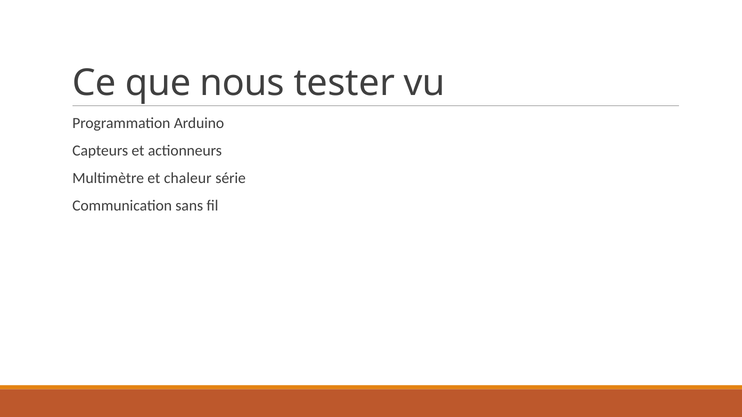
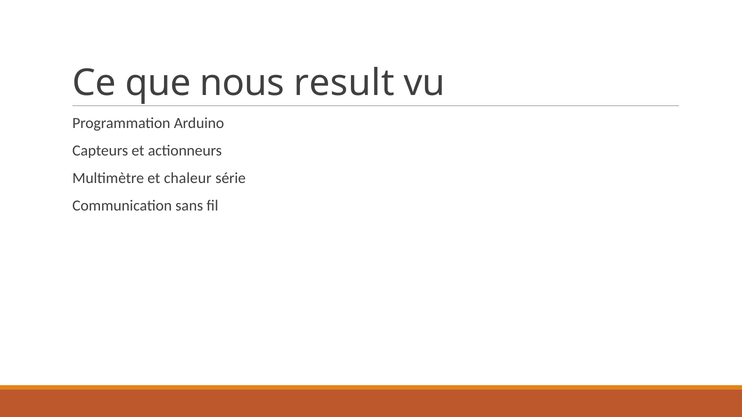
tester: tester -> result (344, 83)
